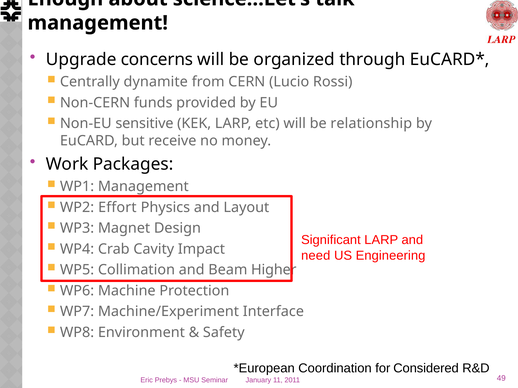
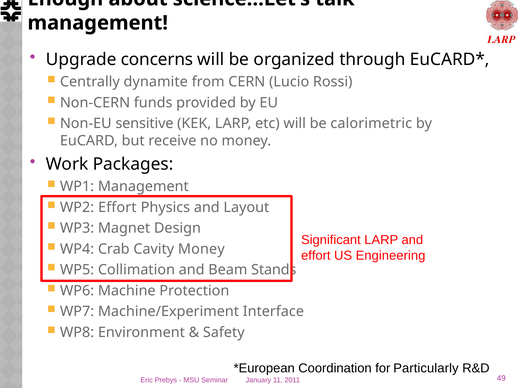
relationship: relationship -> calorimetric (371, 124)
Cavity Impact: Impact -> Money (201, 249)
need: need -> effort (316, 256)
Higher: Higher -> Stands (274, 270)
Considered: Considered -> Particularly (426, 369)
